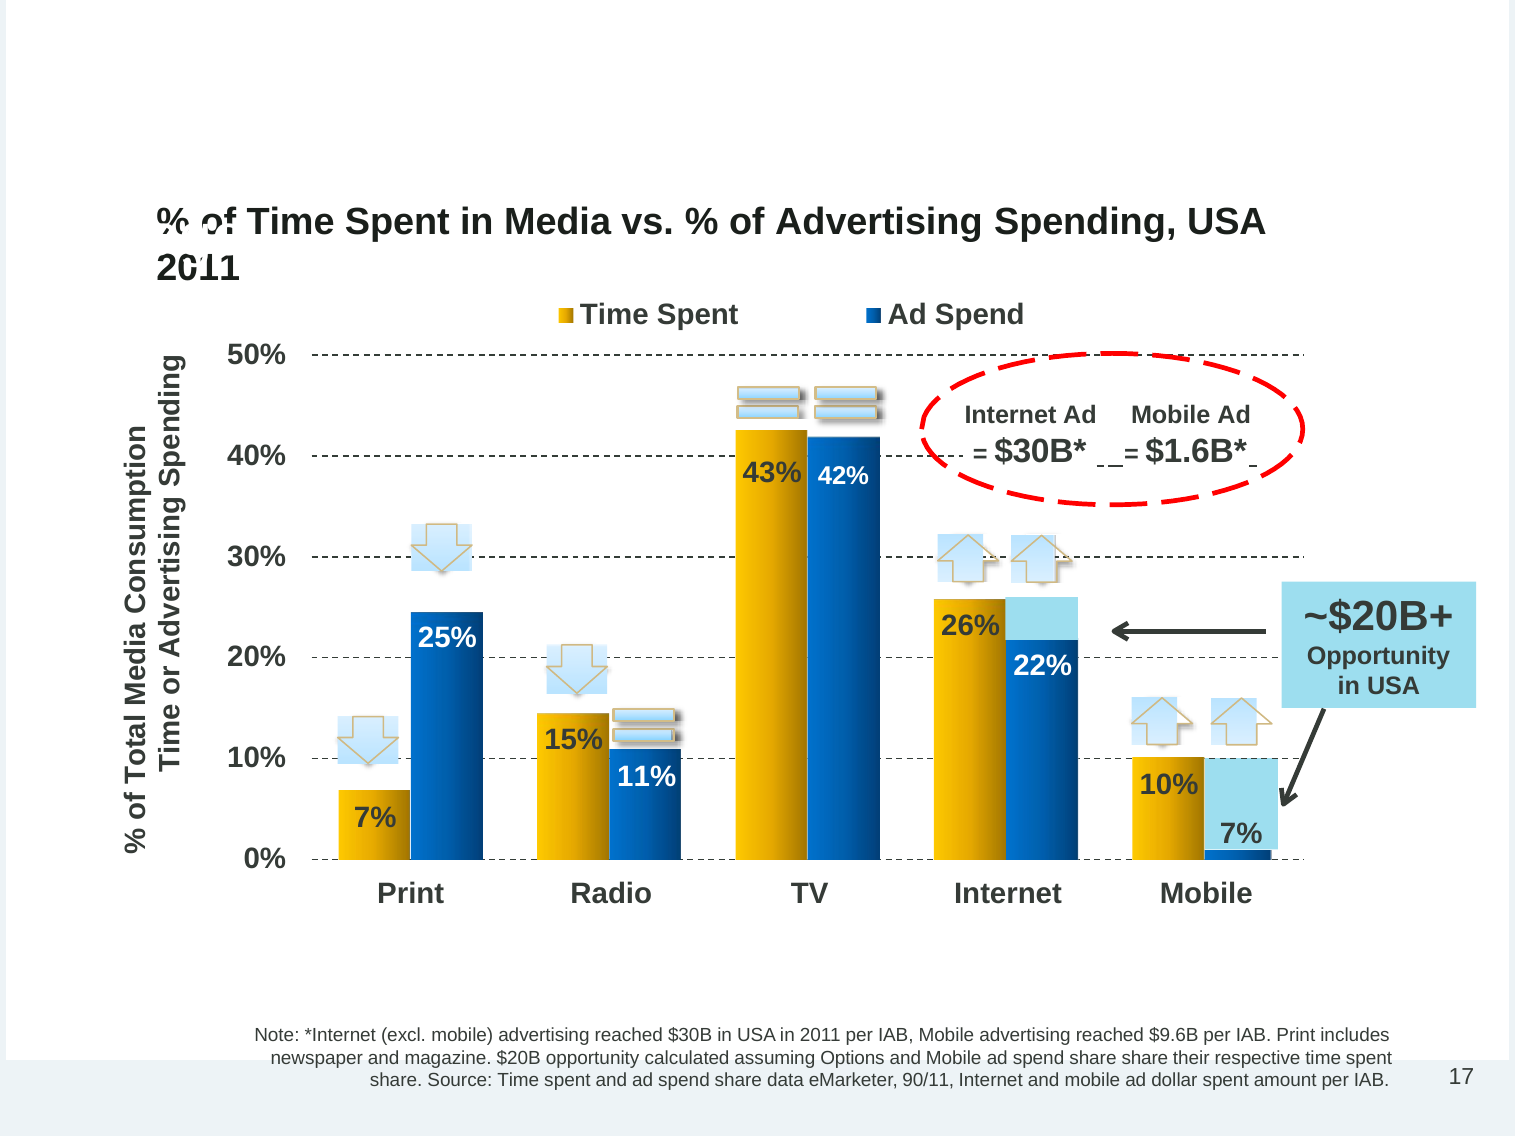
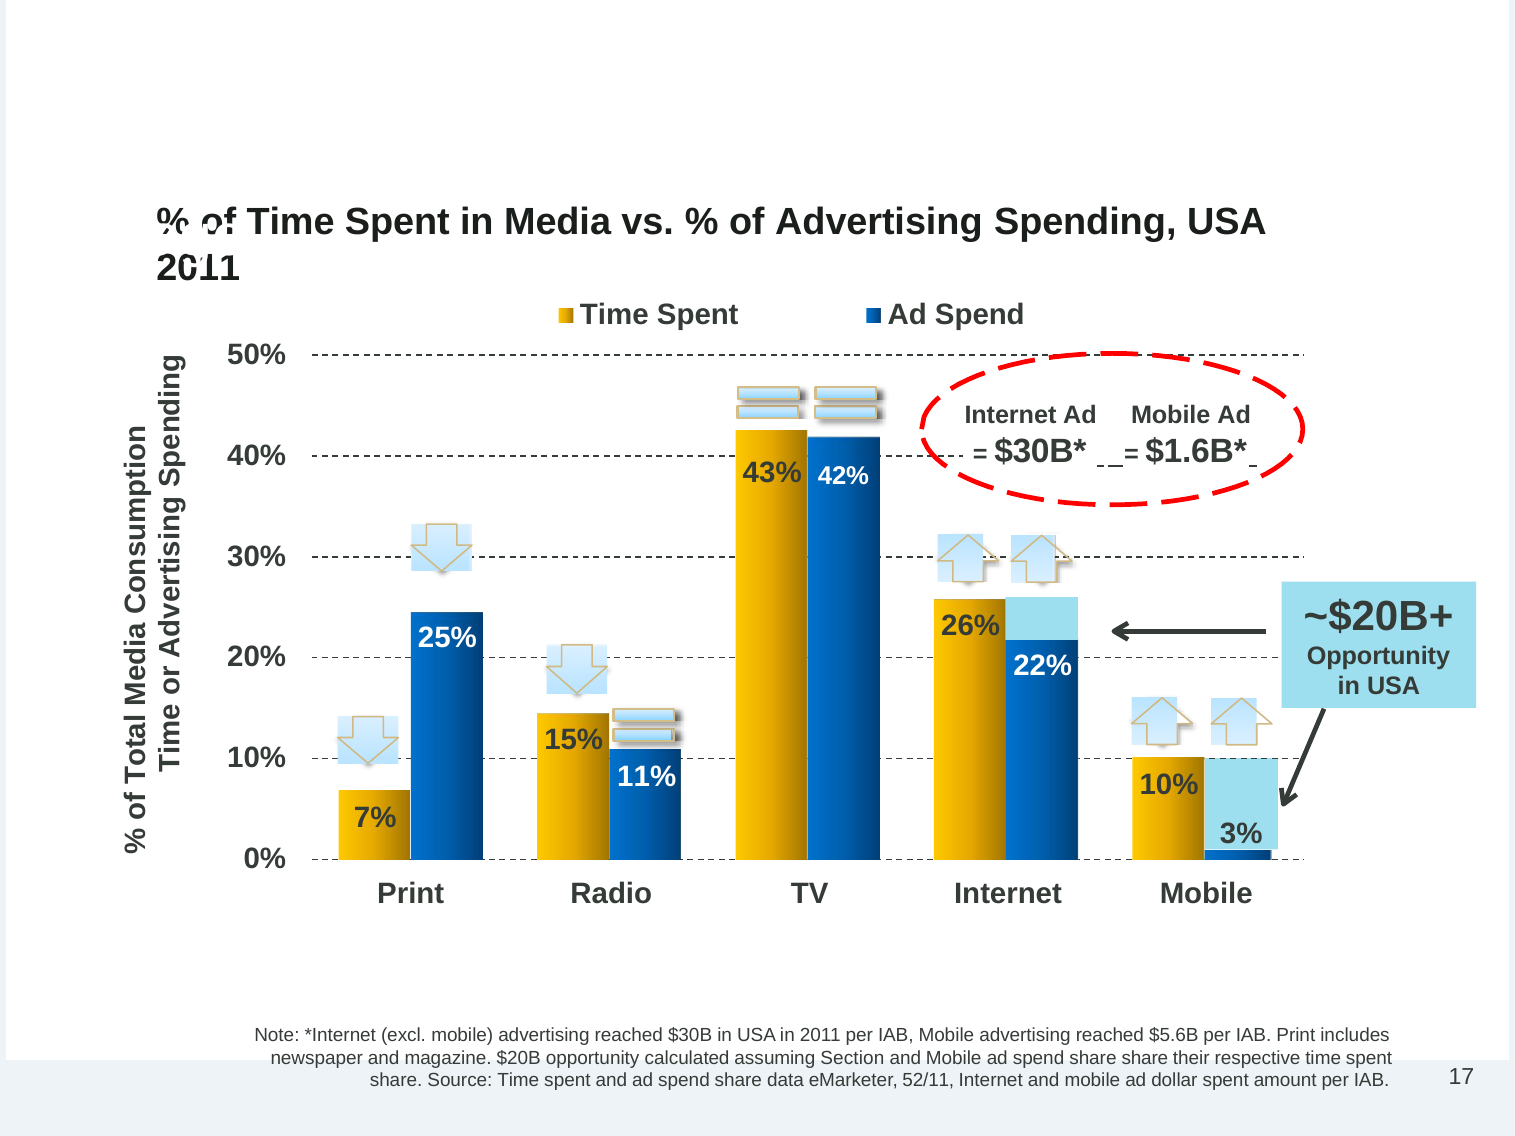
7%: 7% -> 3% (1241, 834)
$9.6B: $9.6B -> $5.6B (1174, 1035)
Options: Options -> Section (852, 1058)
90/11: 90/11 -> 52/11 (928, 1081)
